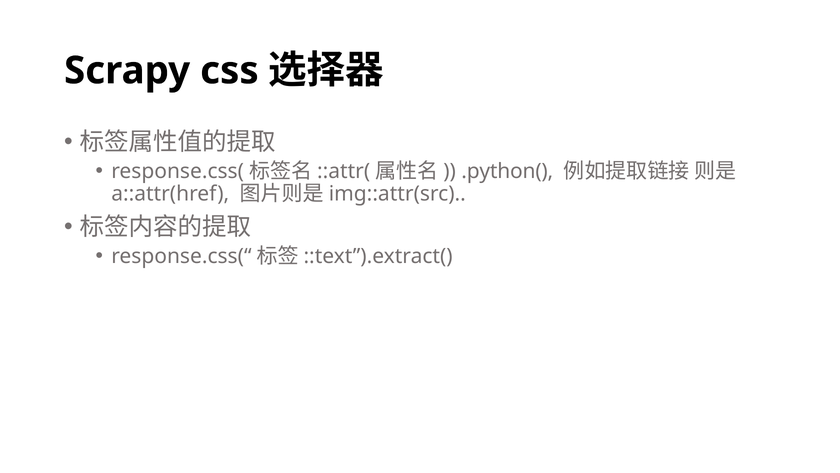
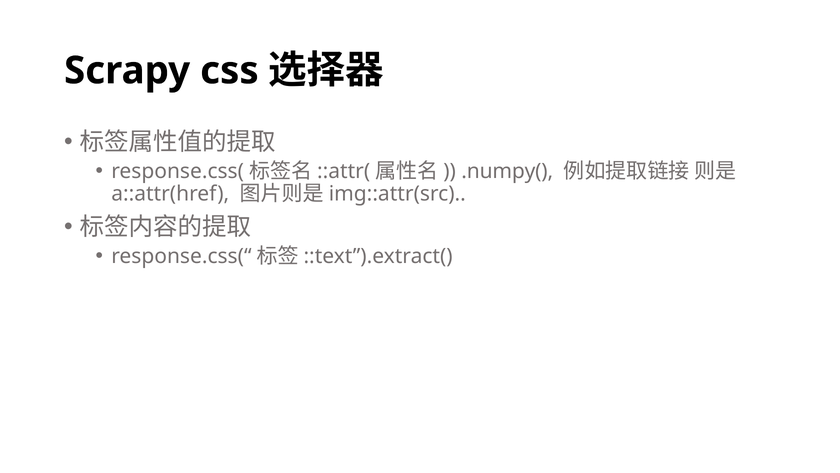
.python(: .python( -> .numpy( (507, 171)
